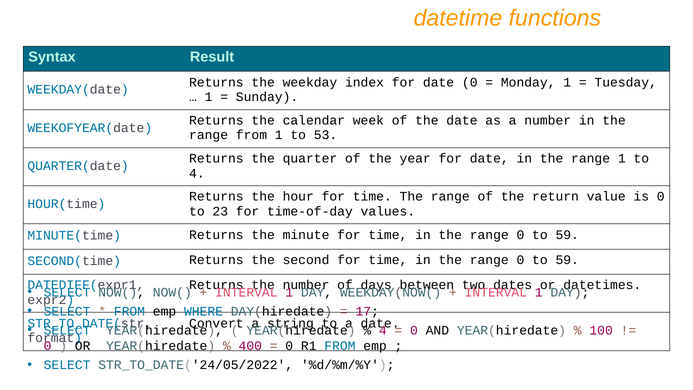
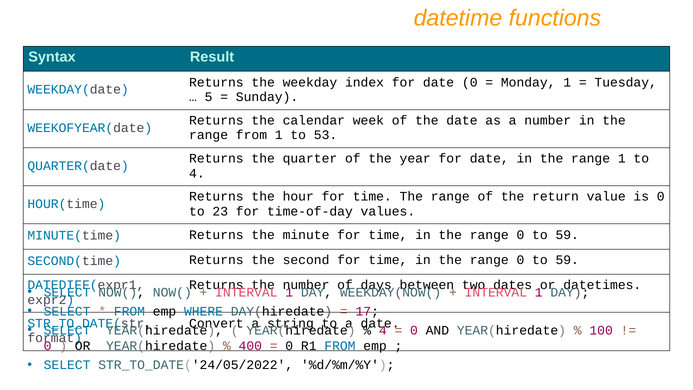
1: 1 -> 5 (209, 97)
